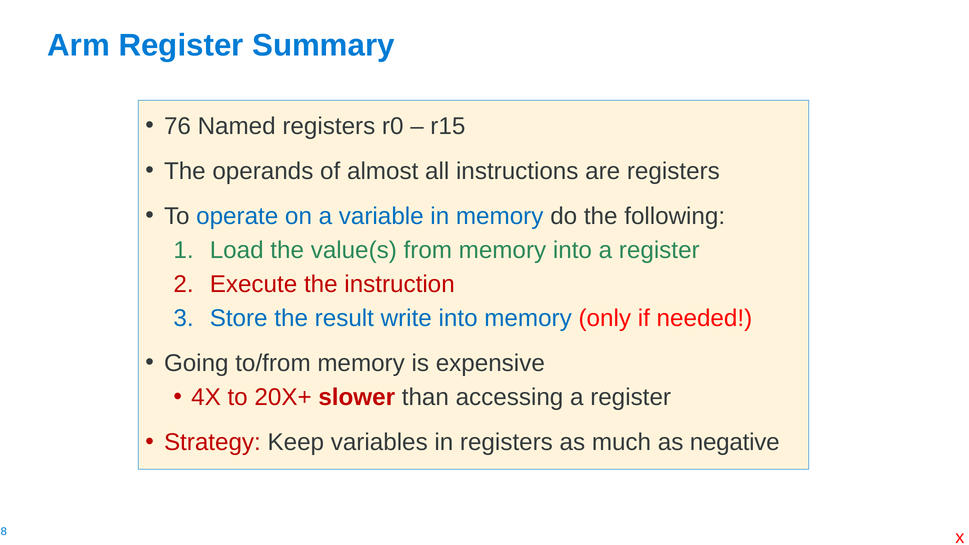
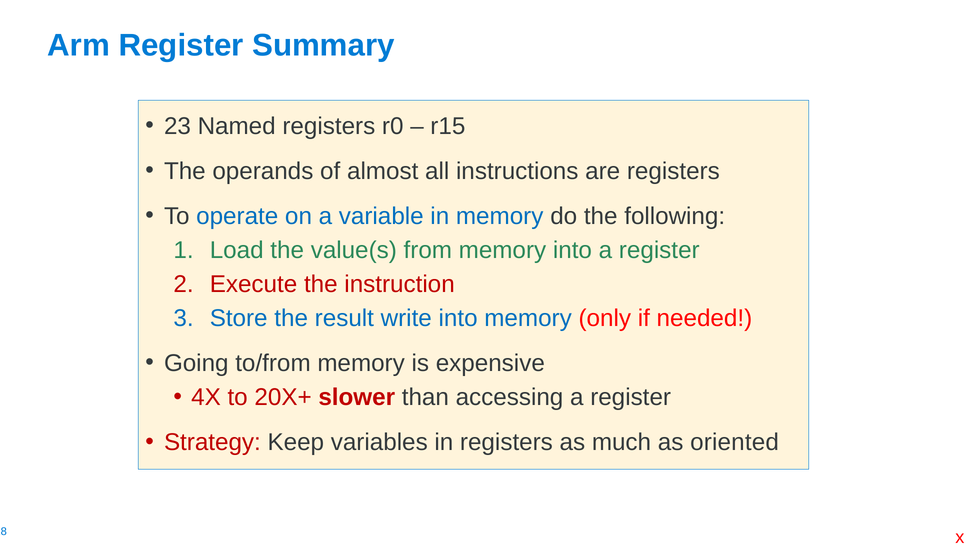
76: 76 -> 23 (177, 126)
negative: negative -> oriented (735, 442)
